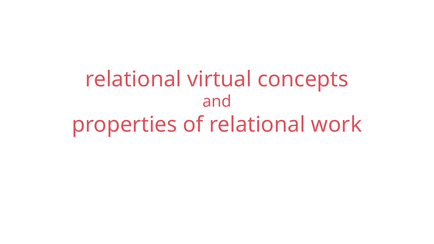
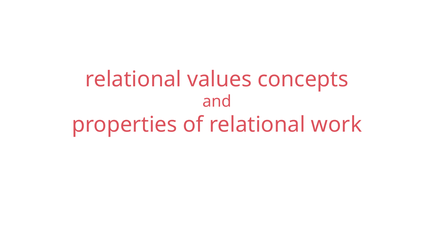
virtual: virtual -> values (219, 79)
